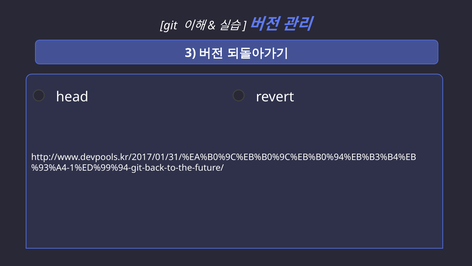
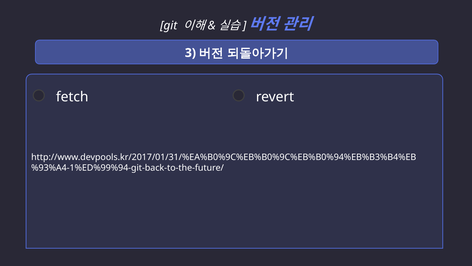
head: head -> fetch (72, 97)
